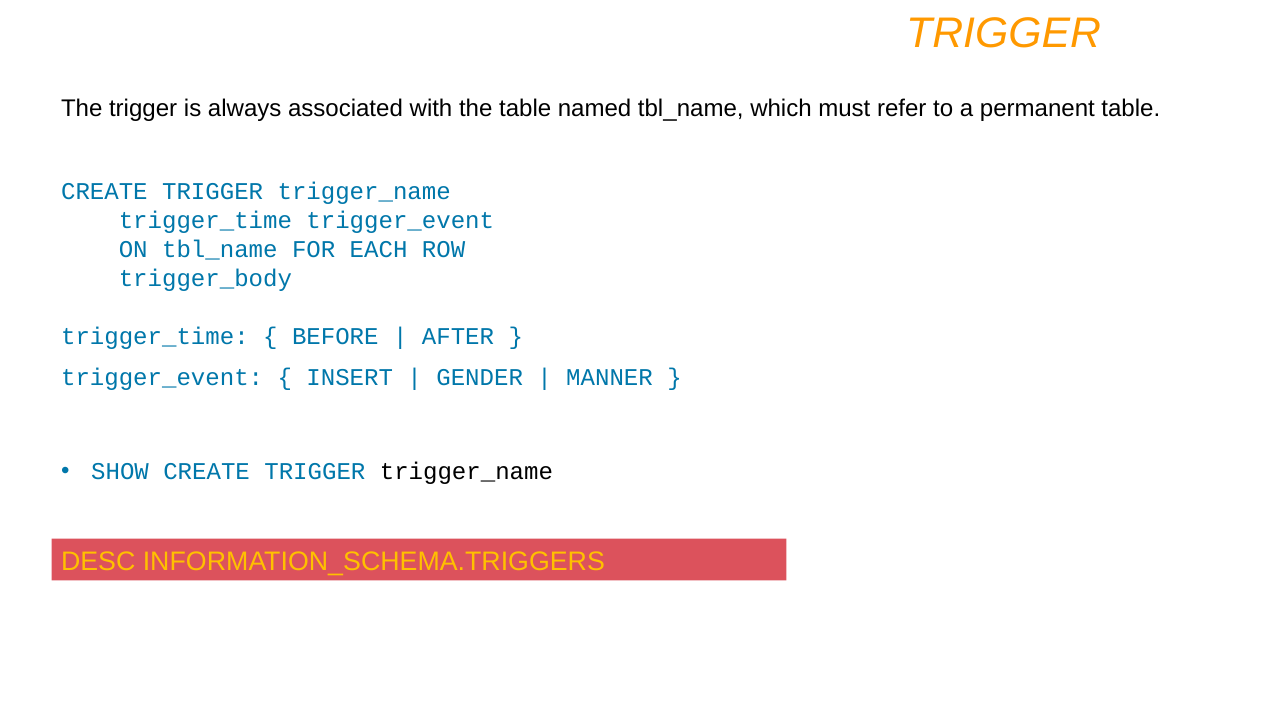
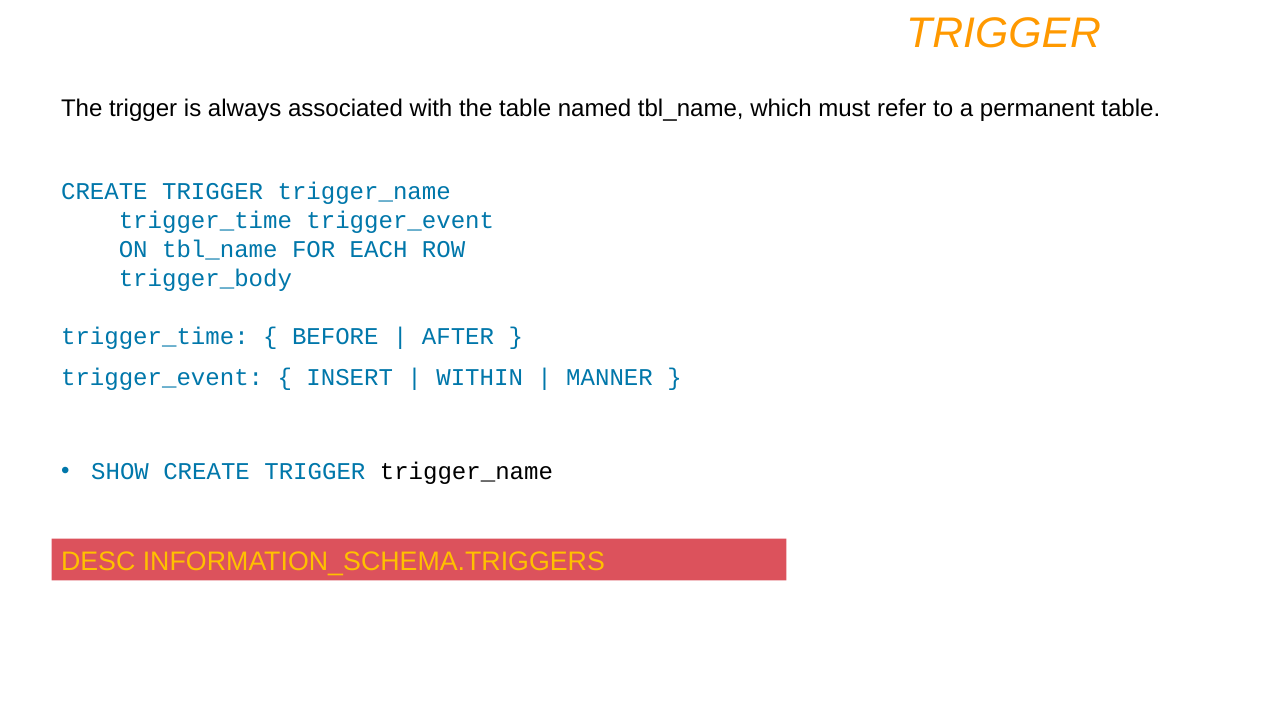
GENDER: GENDER -> WITHIN (480, 378)
